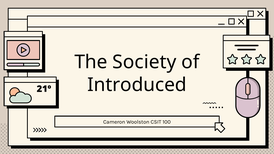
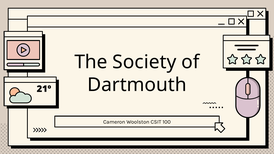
Introduced: Introduced -> Dartmouth (137, 85)
